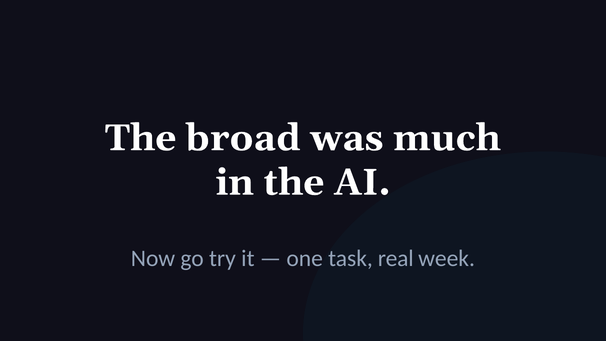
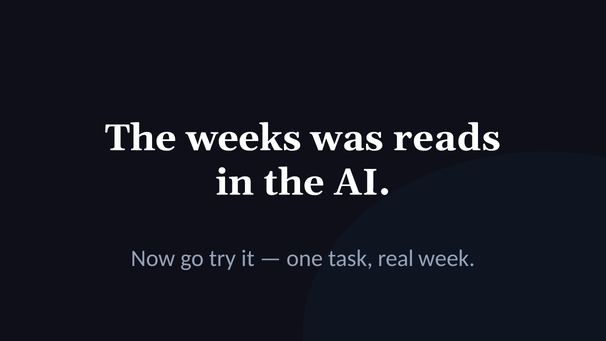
broad: broad -> weeks (244, 138)
much: much -> reads (447, 138)
